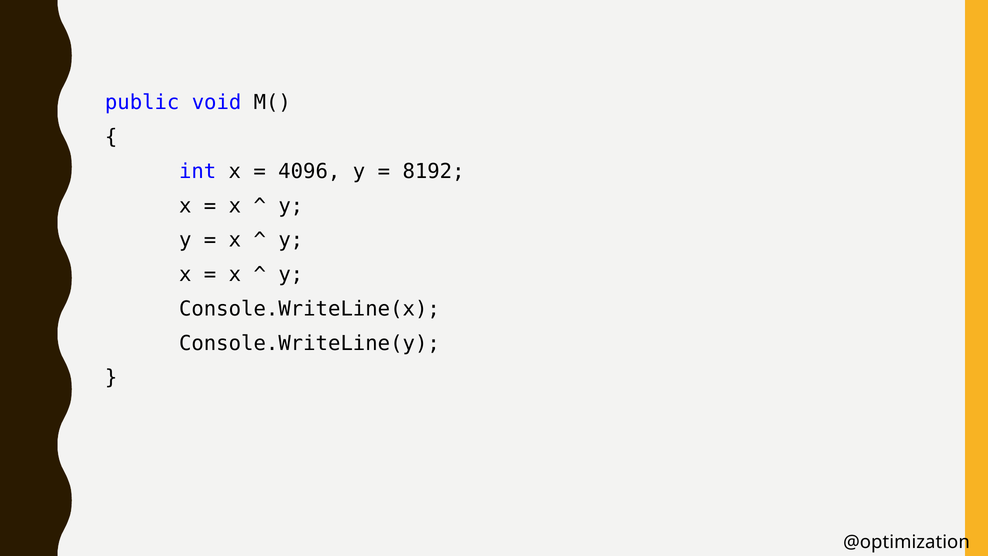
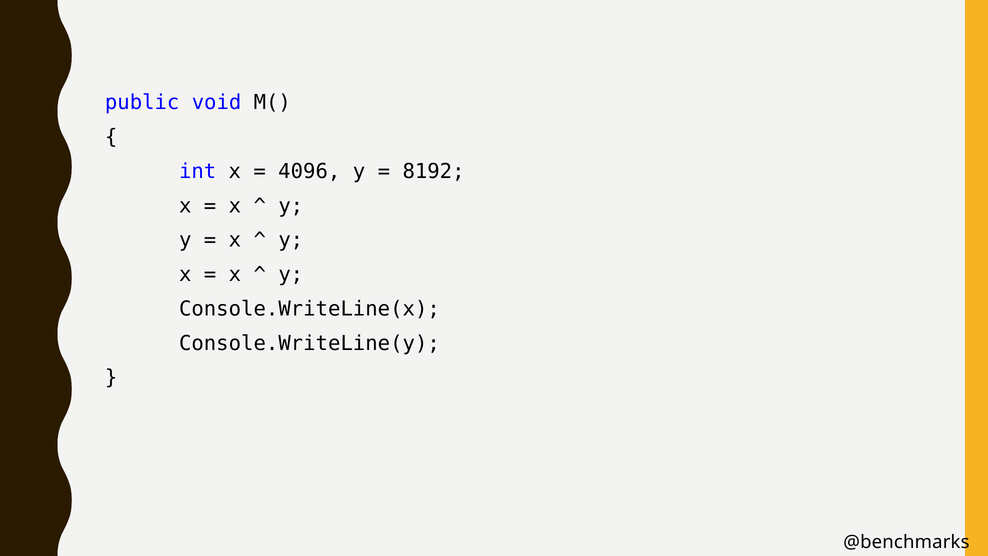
@optimization: @optimization -> @benchmarks (906, 542)
